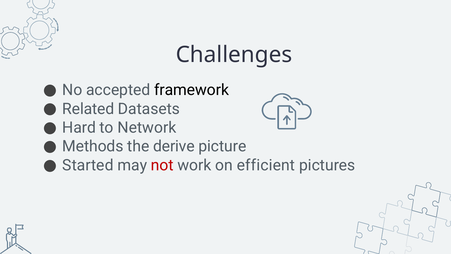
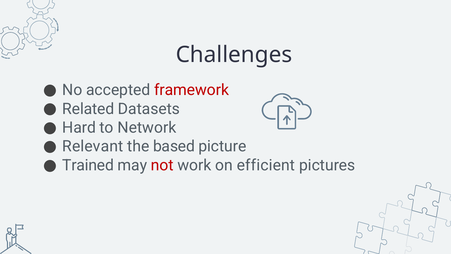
framework colour: black -> red (192, 90)
Methods: Methods -> Relevant (93, 146)
derive: derive -> based (174, 146)
Started: Started -> Trained (88, 165)
